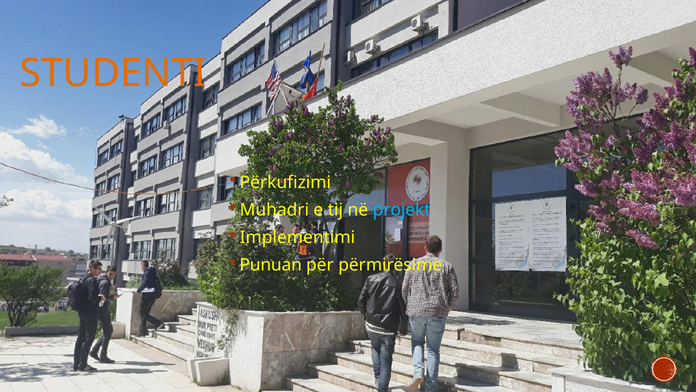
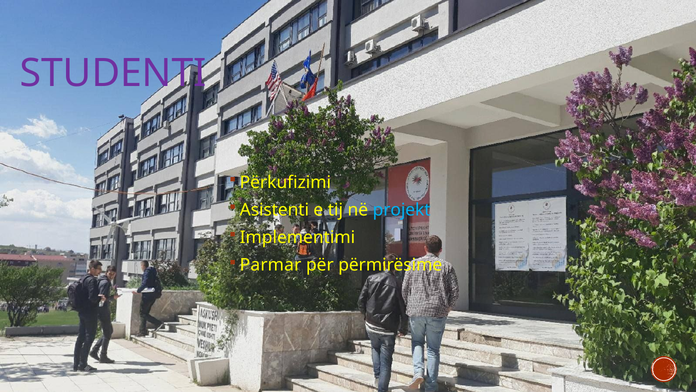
STUDENTI colour: orange -> purple (113, 73)
Muhadri: Muhadri -> Asistenti (274, 210)
Punuan: Punuan -> Parmar (271, 265)
